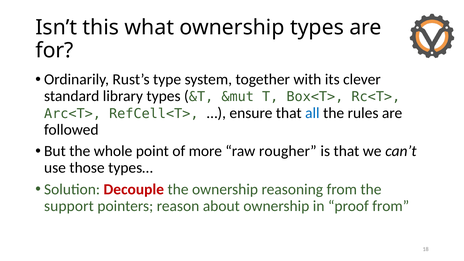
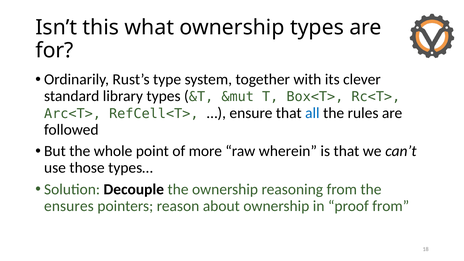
rougher: rougher -> wherein (288, 151)
Decouple colour: red -> black (134, 189)
support: support -> ensures (69, 206)
